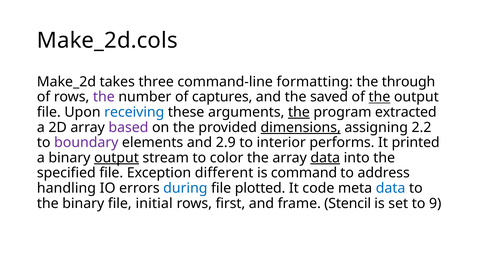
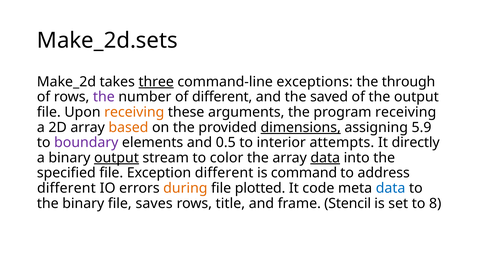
Make_2d.cols: Make_2d.cols -> Make_2d.sets (107, 41)
three underline: none -> present (156, 82)
formatting: formatting -> exceptions (315, 82)
of captures: captures -> different (222, 97)
the underline: present -> none (379, 97)
receiving colour: blue -> orange (134, 112)
the underline: present -> none (299, 112)
program extracted: extracted -> receiving (406, 112)
based colour: purple -> orange (128, 127)
2.2: 2.2 -> 5.9 (421, 127)
2.9: 2.9 -> 0.5 (226, 143)
performs: performs -> attempts (342, 143)
printed: printed -> directly (416, 143)
handling: handling -> different (66, 188)
during colour: blue -> orange (185, 188)
initial: initial -> saves (154, 204)
first: first -> title (230, 204)
9: 9 -> 8 (435, 204)
